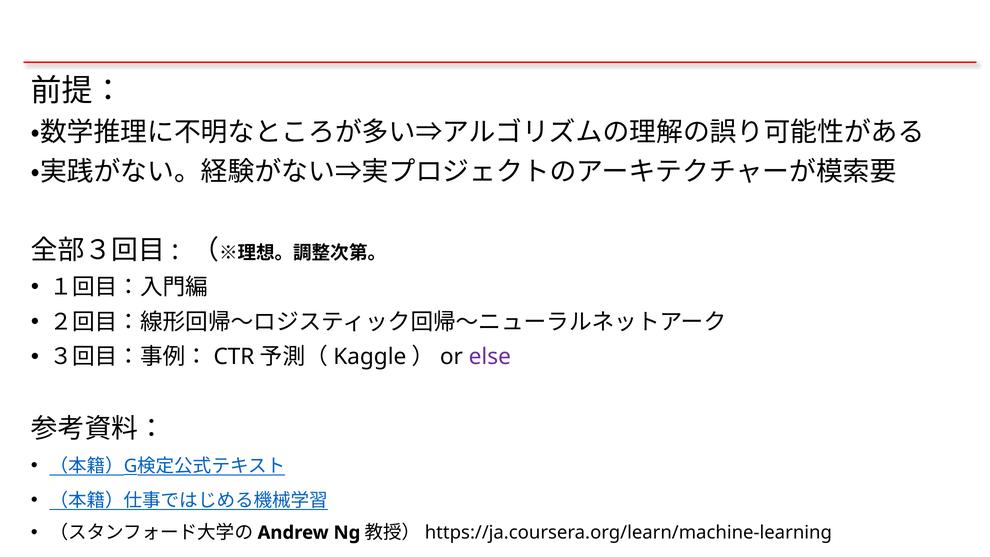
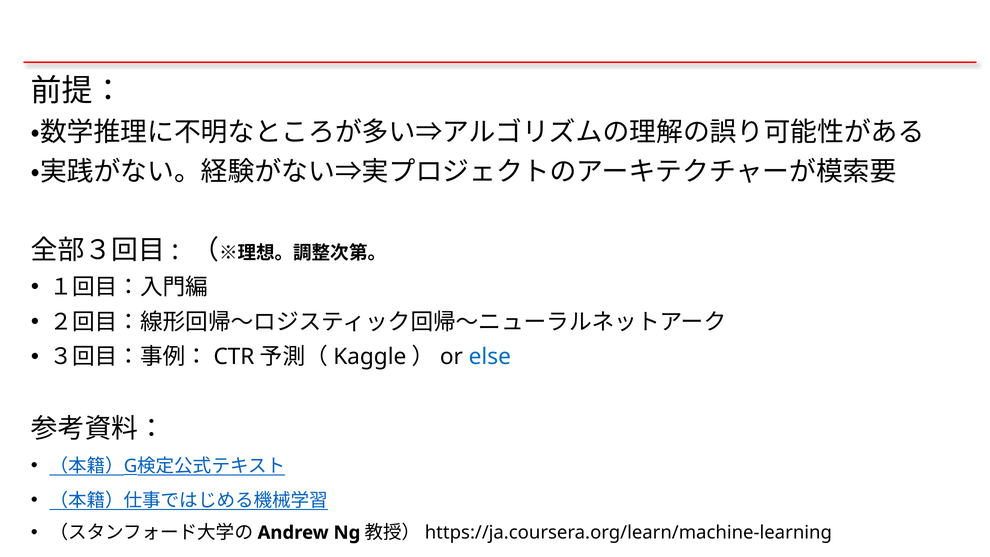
else colour: purple -> blue (490, 357)
